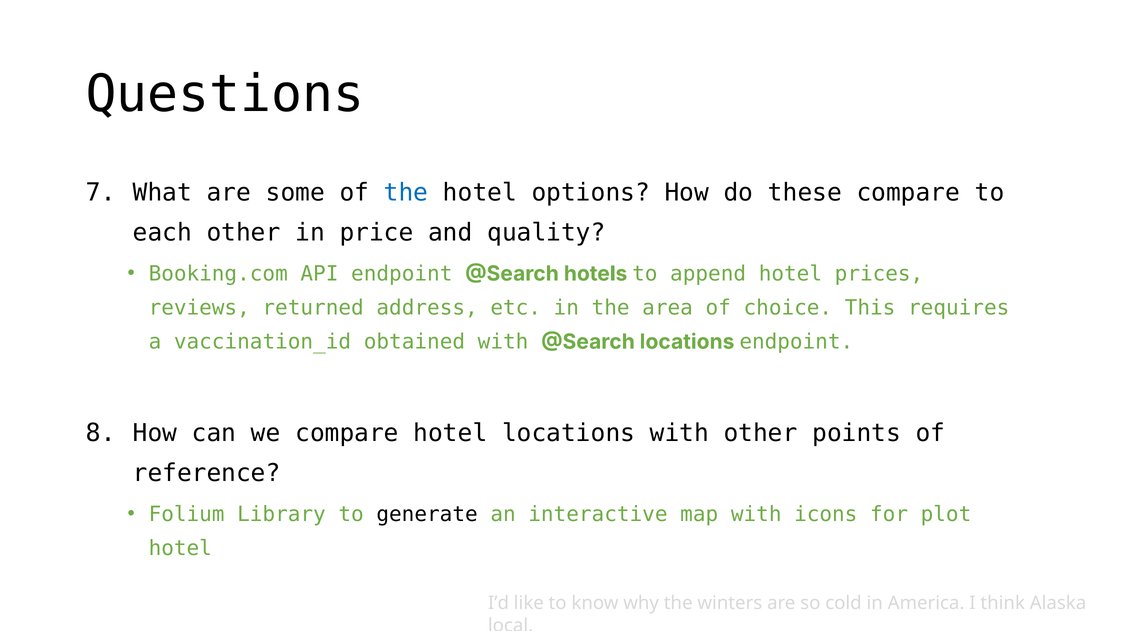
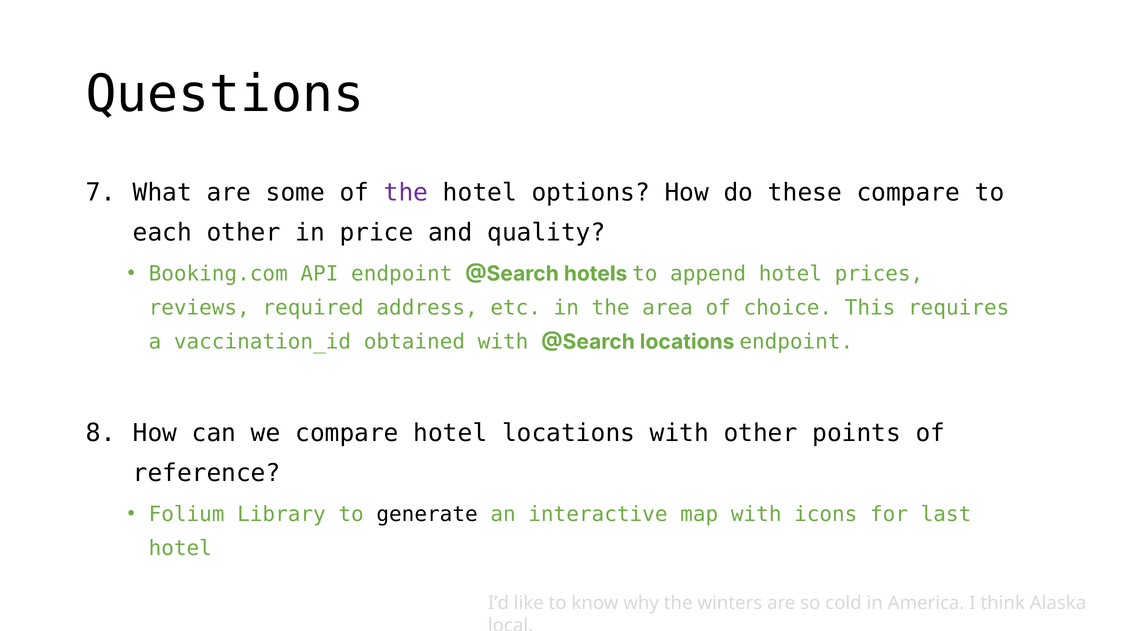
the colour: blue -> purple (406, 193)
returned: returned -> required (313, 308)
plot: plot -> last (946, 514)
